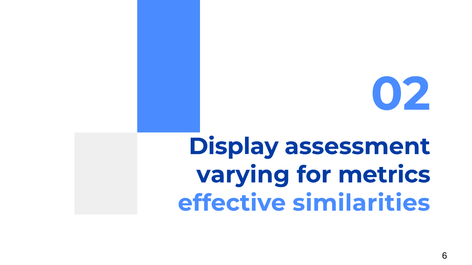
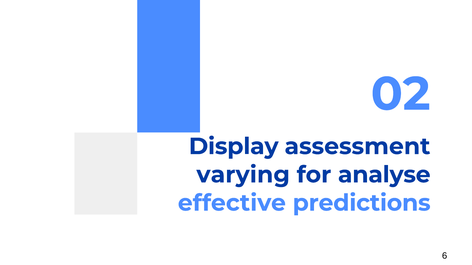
metrics: metrics -> analyse (384, 175)
similarities: similarities -> predictions (362, 203)
